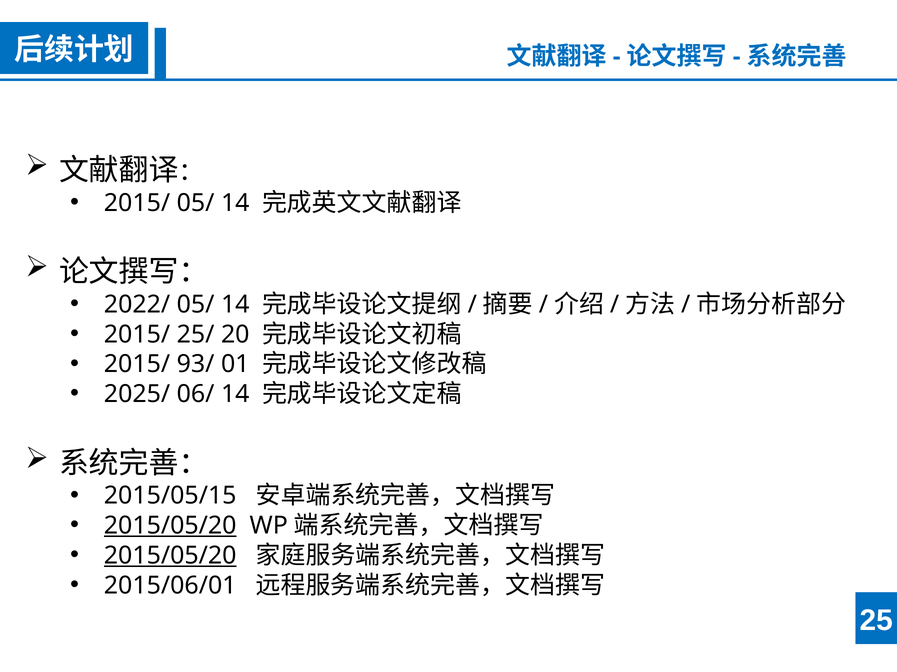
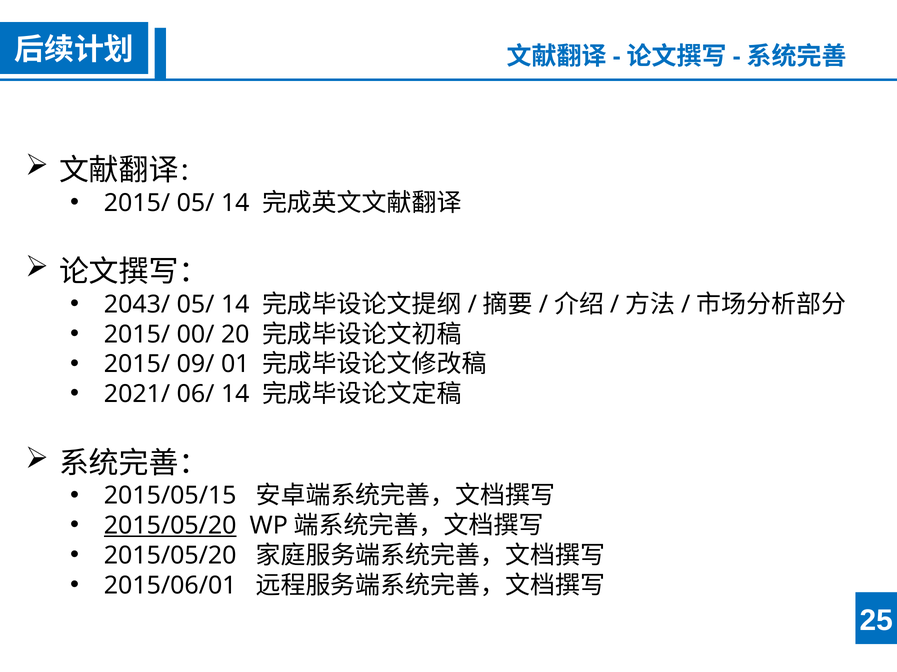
2022/: 2022/ -> 2043/ (137, 305)
25/: 25/ -> 00/ (196, 335)
93/: 93/ -> 09/ (196, 365)
2025/: 2025/ -> 2021/ (137, 395)
2015/05/20 underline: present -> none (170, 556)
